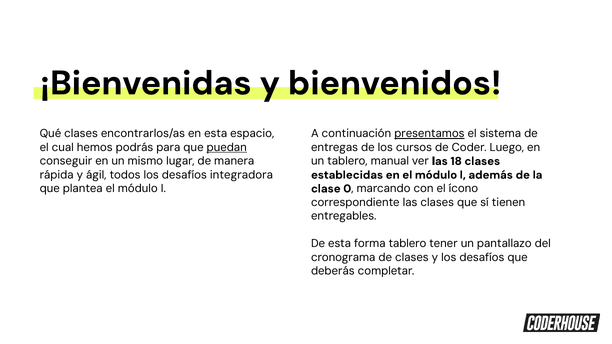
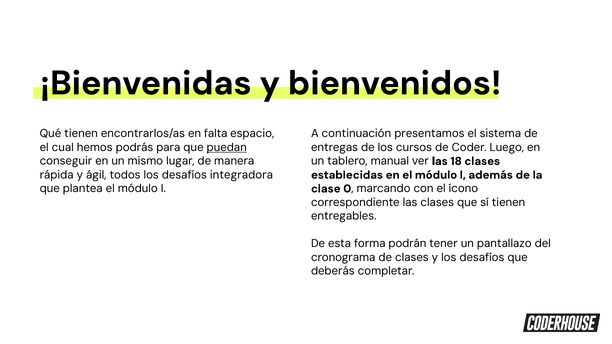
Qué clases: clases -> tienen (81, 134)
en esta: esta -> falta (216, 134)
presentamos underline: present -> none (429, 134)
forma tablero: tablero -> podrán (407, 244)
